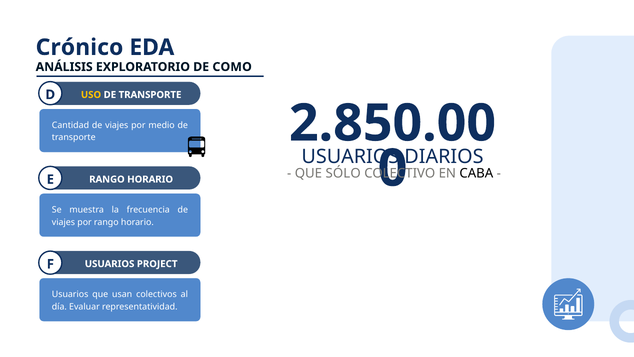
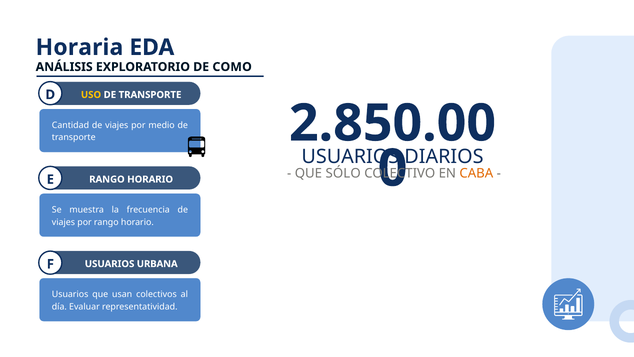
Crónico: Crónico -> Horaria (79, 47)
CABA colour: black -> orange (476, 173)
PROJECT: PROJECT -> URBANA (157, 264)
